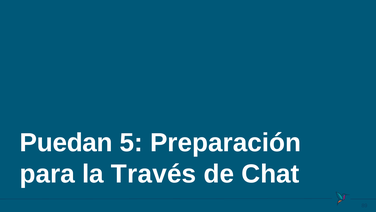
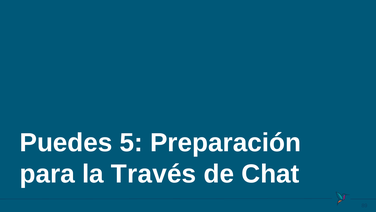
Puedan: Puedan -> Puedes (66, 142)
